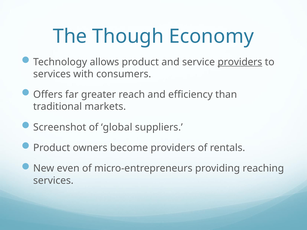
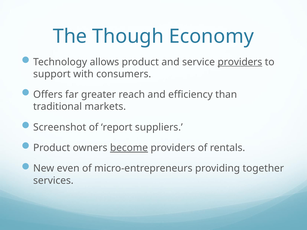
services: services -> support (52, 74)
global: global -> report (117, 127)
become underline: none -> present (129, 148)
reaching: reaching -> together (263, 169)
